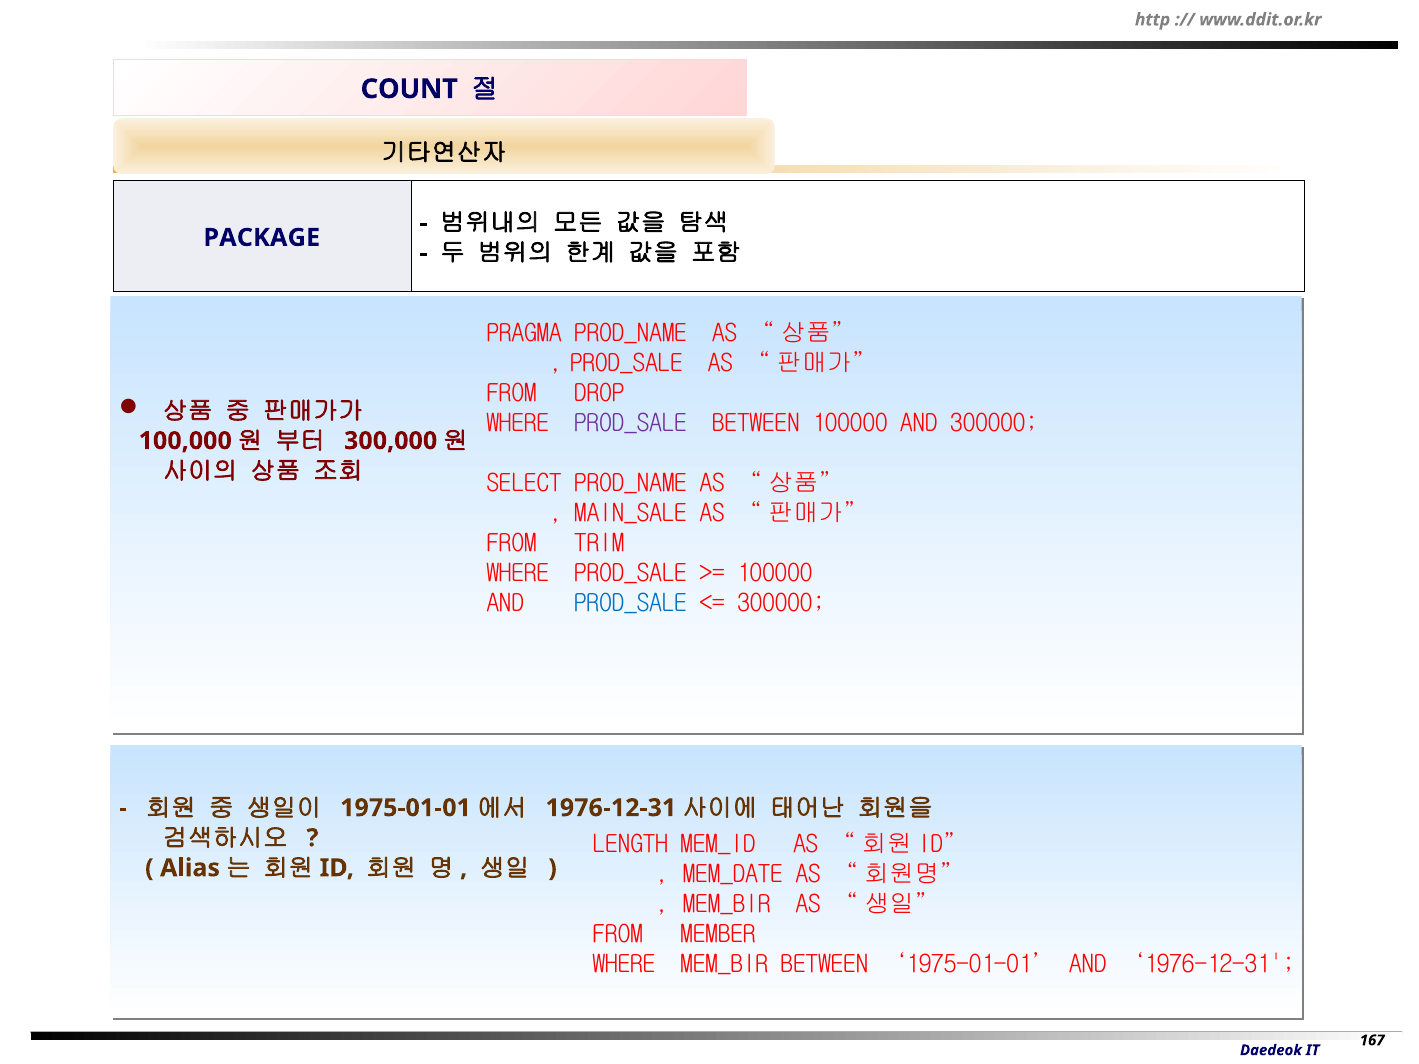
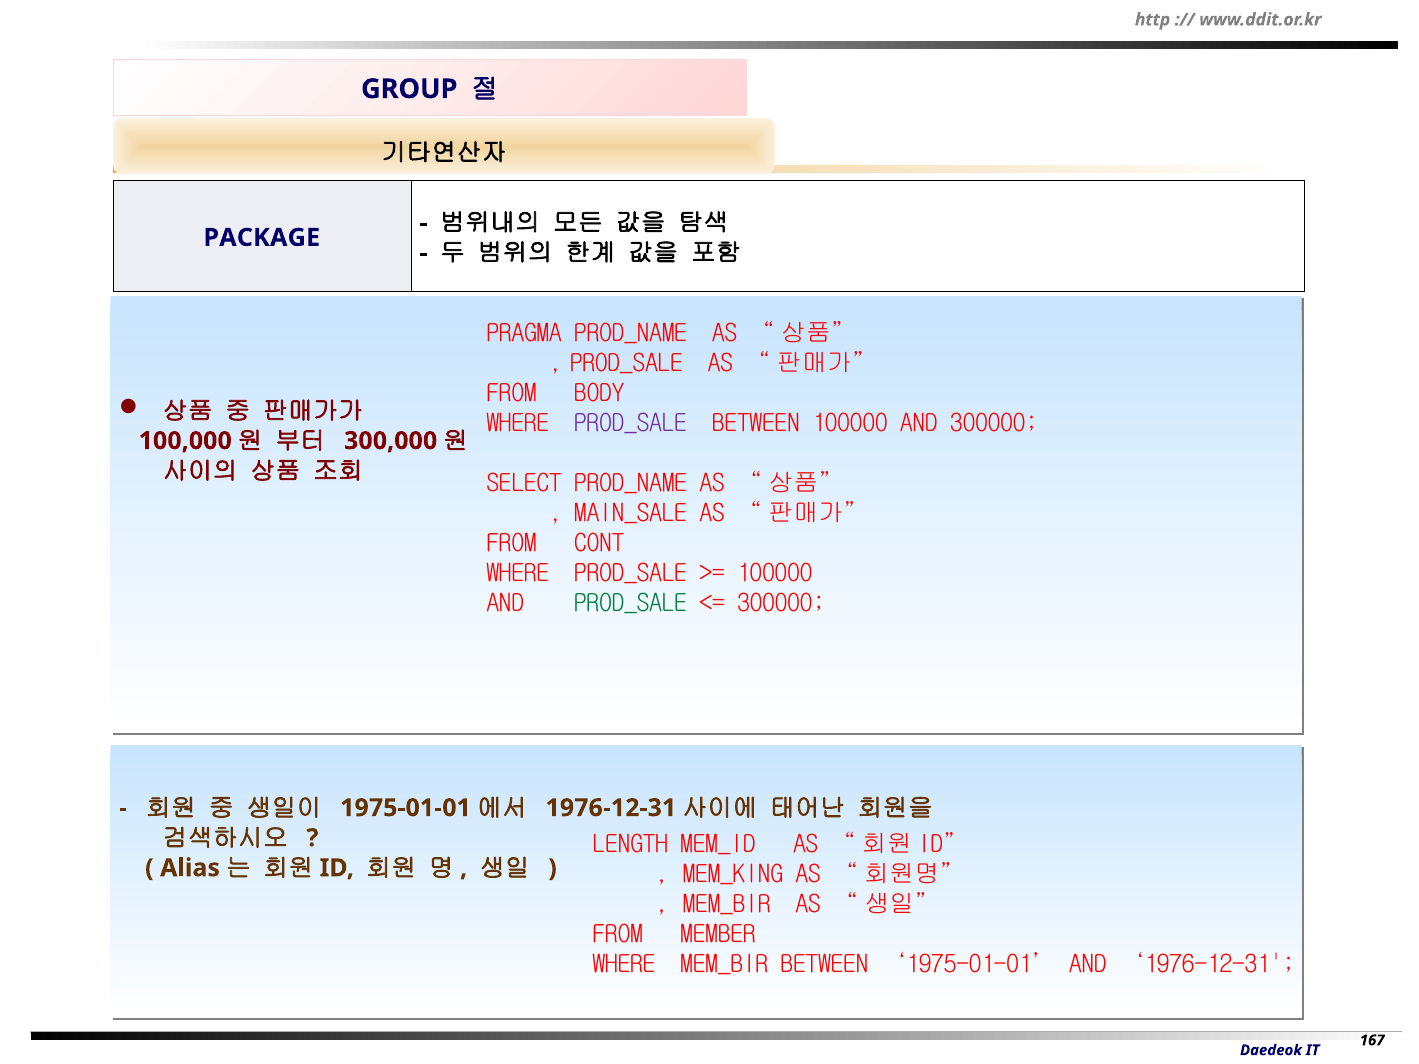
COUNT: COUNT -> GROUP (409, 89)
DROP: DROP -> BODY (599, 393)
TRIM: TRIM -> CONT (599, 544)
PROD_SALE colour: blue -> green (631, 604)
MEM_DATE: MEM_DATE -> MEM_KING (733, 874)
